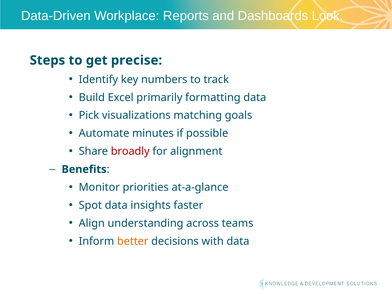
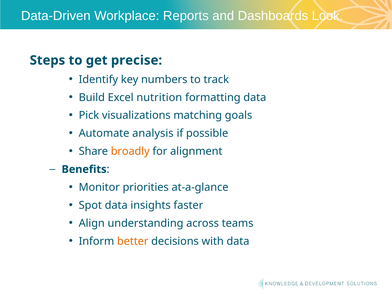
primarily: primarily -> nutrition (159, 97)
minutes: minutes -> analysis (153, 133)
broadly colour: red -> orange (130, 151)
